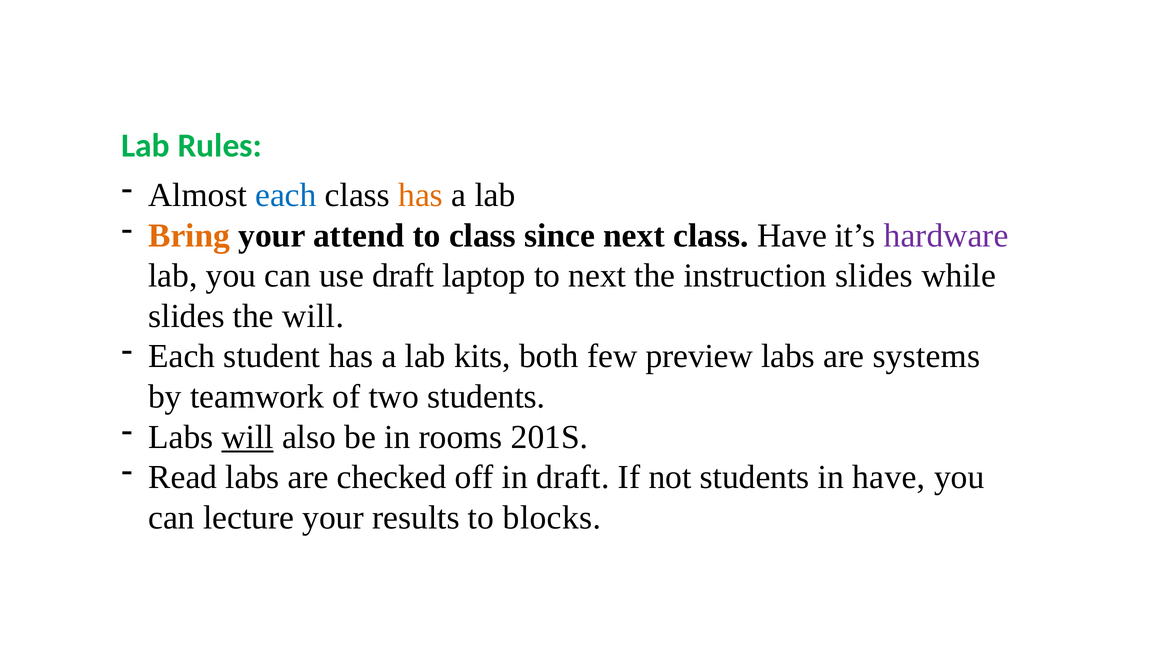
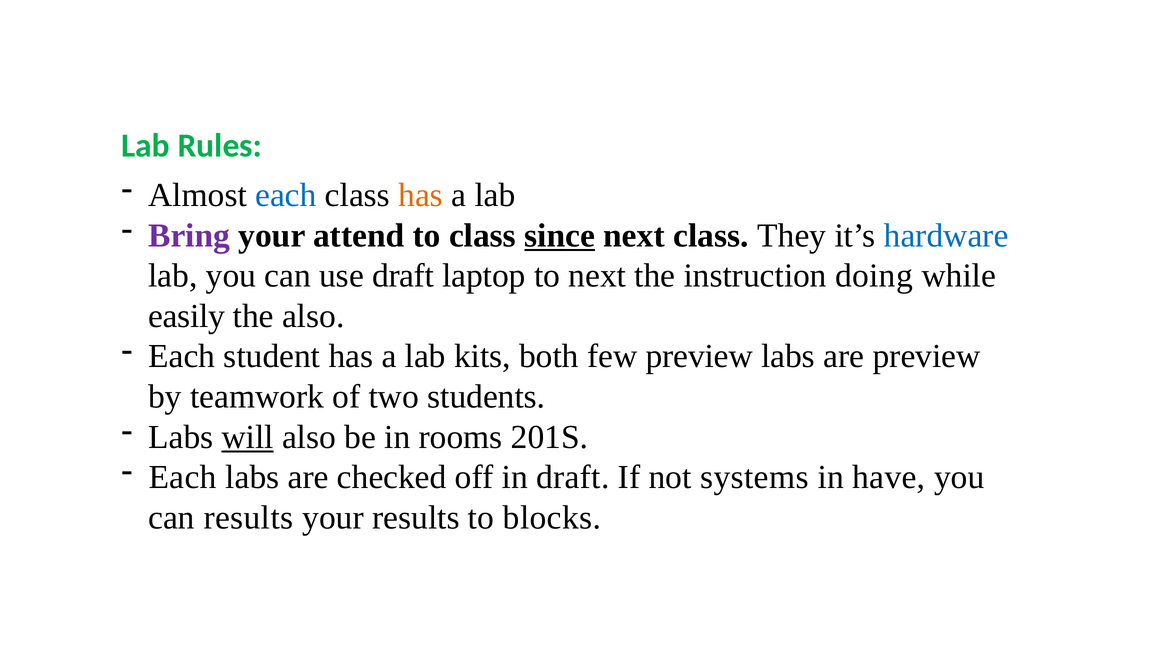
Bring colour: orange -> purple (189, 236)
since underline: none -> present (560, 236)
class Have: Have -> They (792, 236)
hardware colour: purple -> blue (946, 236)
instruction slides: slides -> doing (874, 276)
slides: slides -> easily (187, 316)
the will: will -> also (313, 316)
are systems: systems -> preview (927, 357)
Read: Read -> Each (183, 478)
not students: students -> systems (755, 478)
can lecture: lecture -> results (248, 518)
